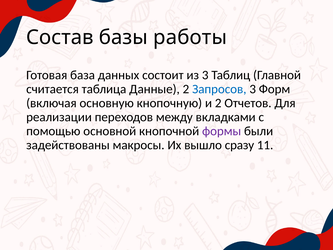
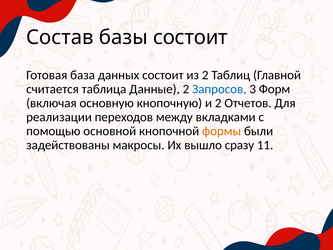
базы работы: работы -> состоит (190, 37)
из 3: 3 -> 2 (205, 75)
формы colour: purple -> orange (222, 131)
